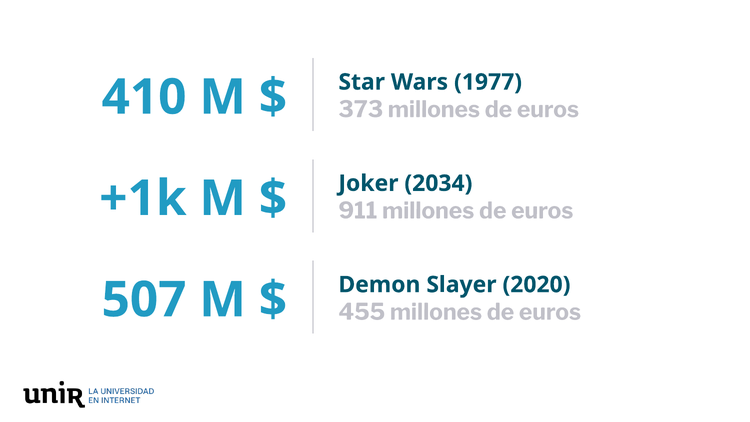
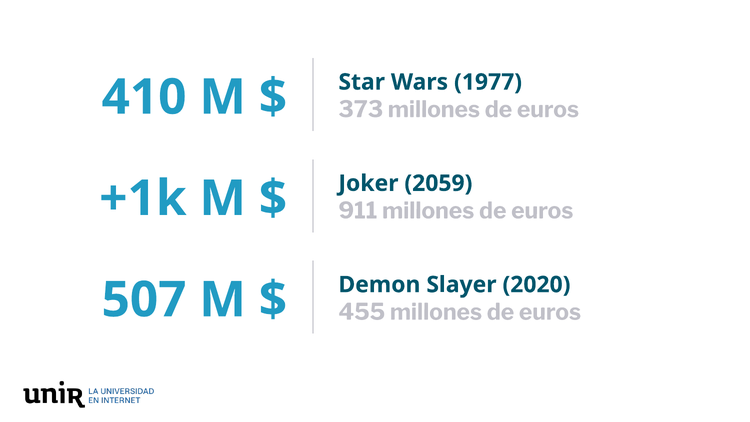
2034: 2034 -> 2059 (438, 183)
